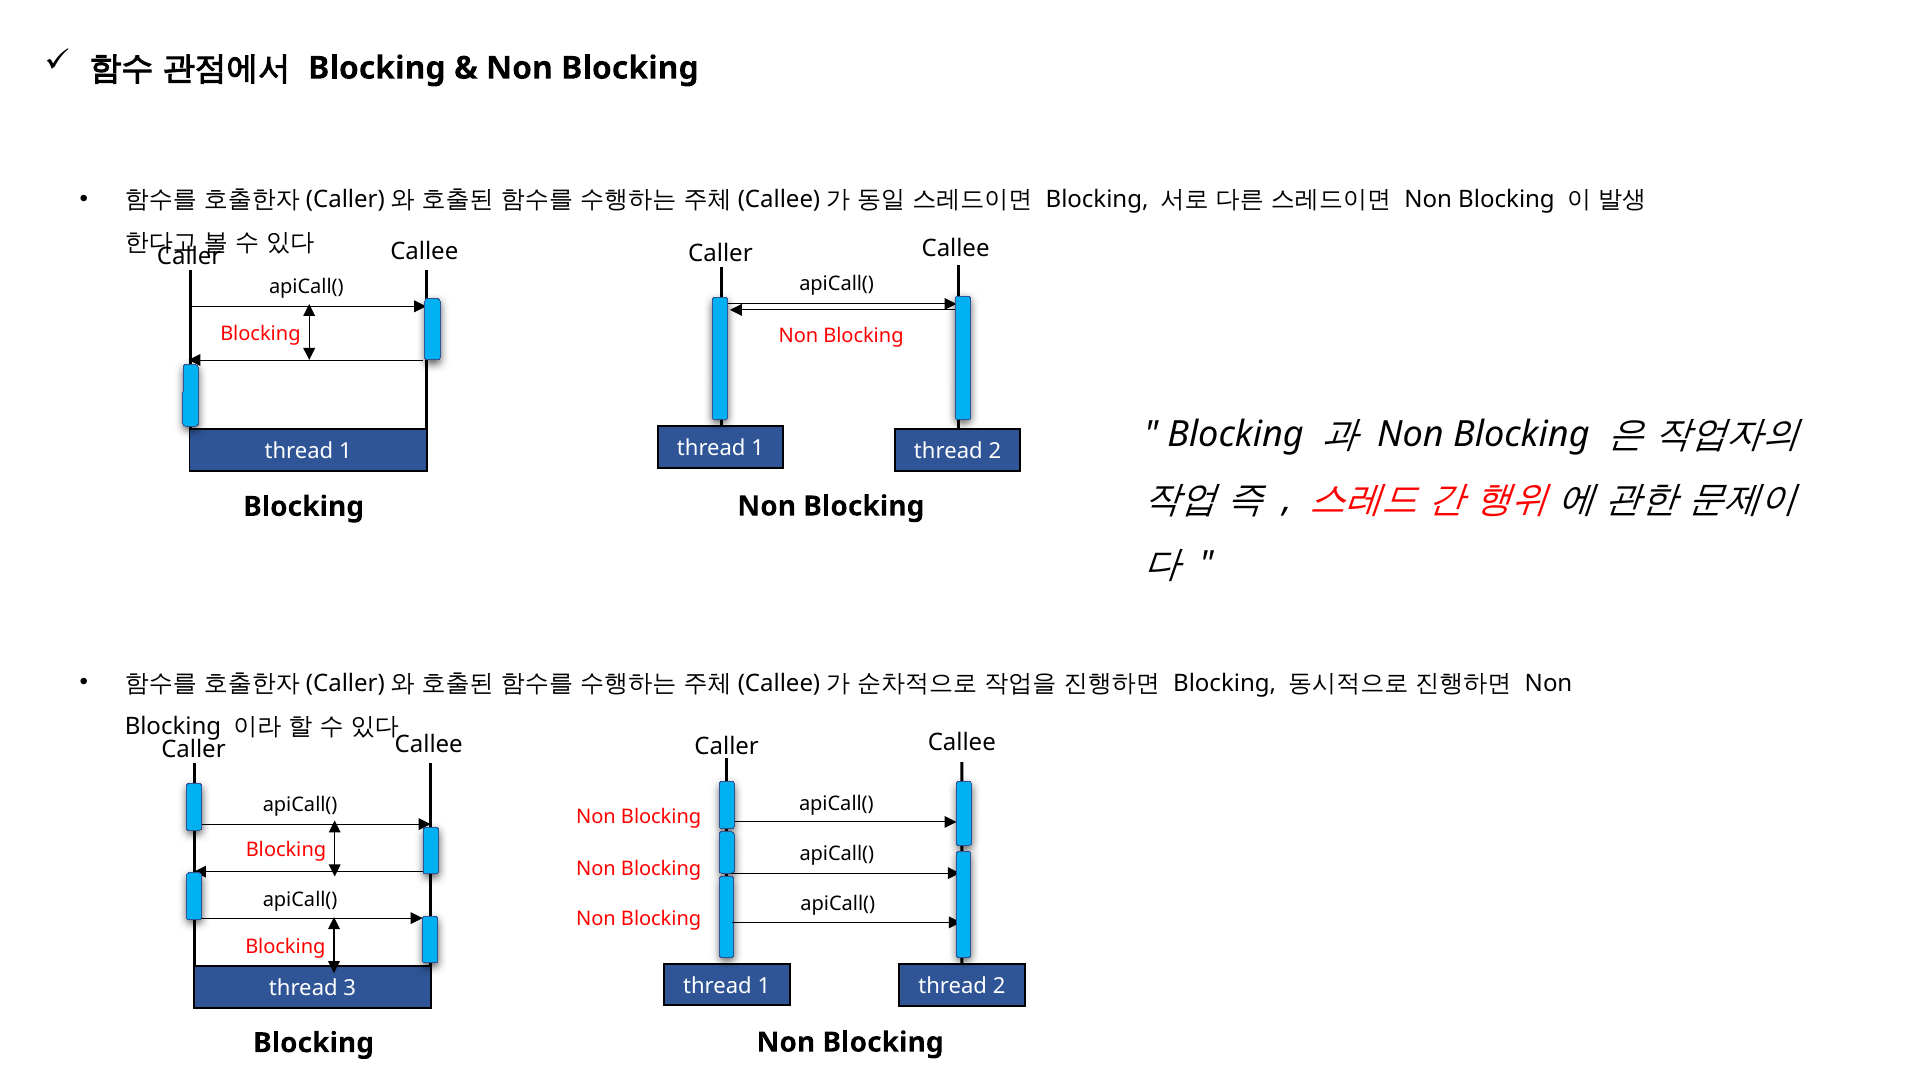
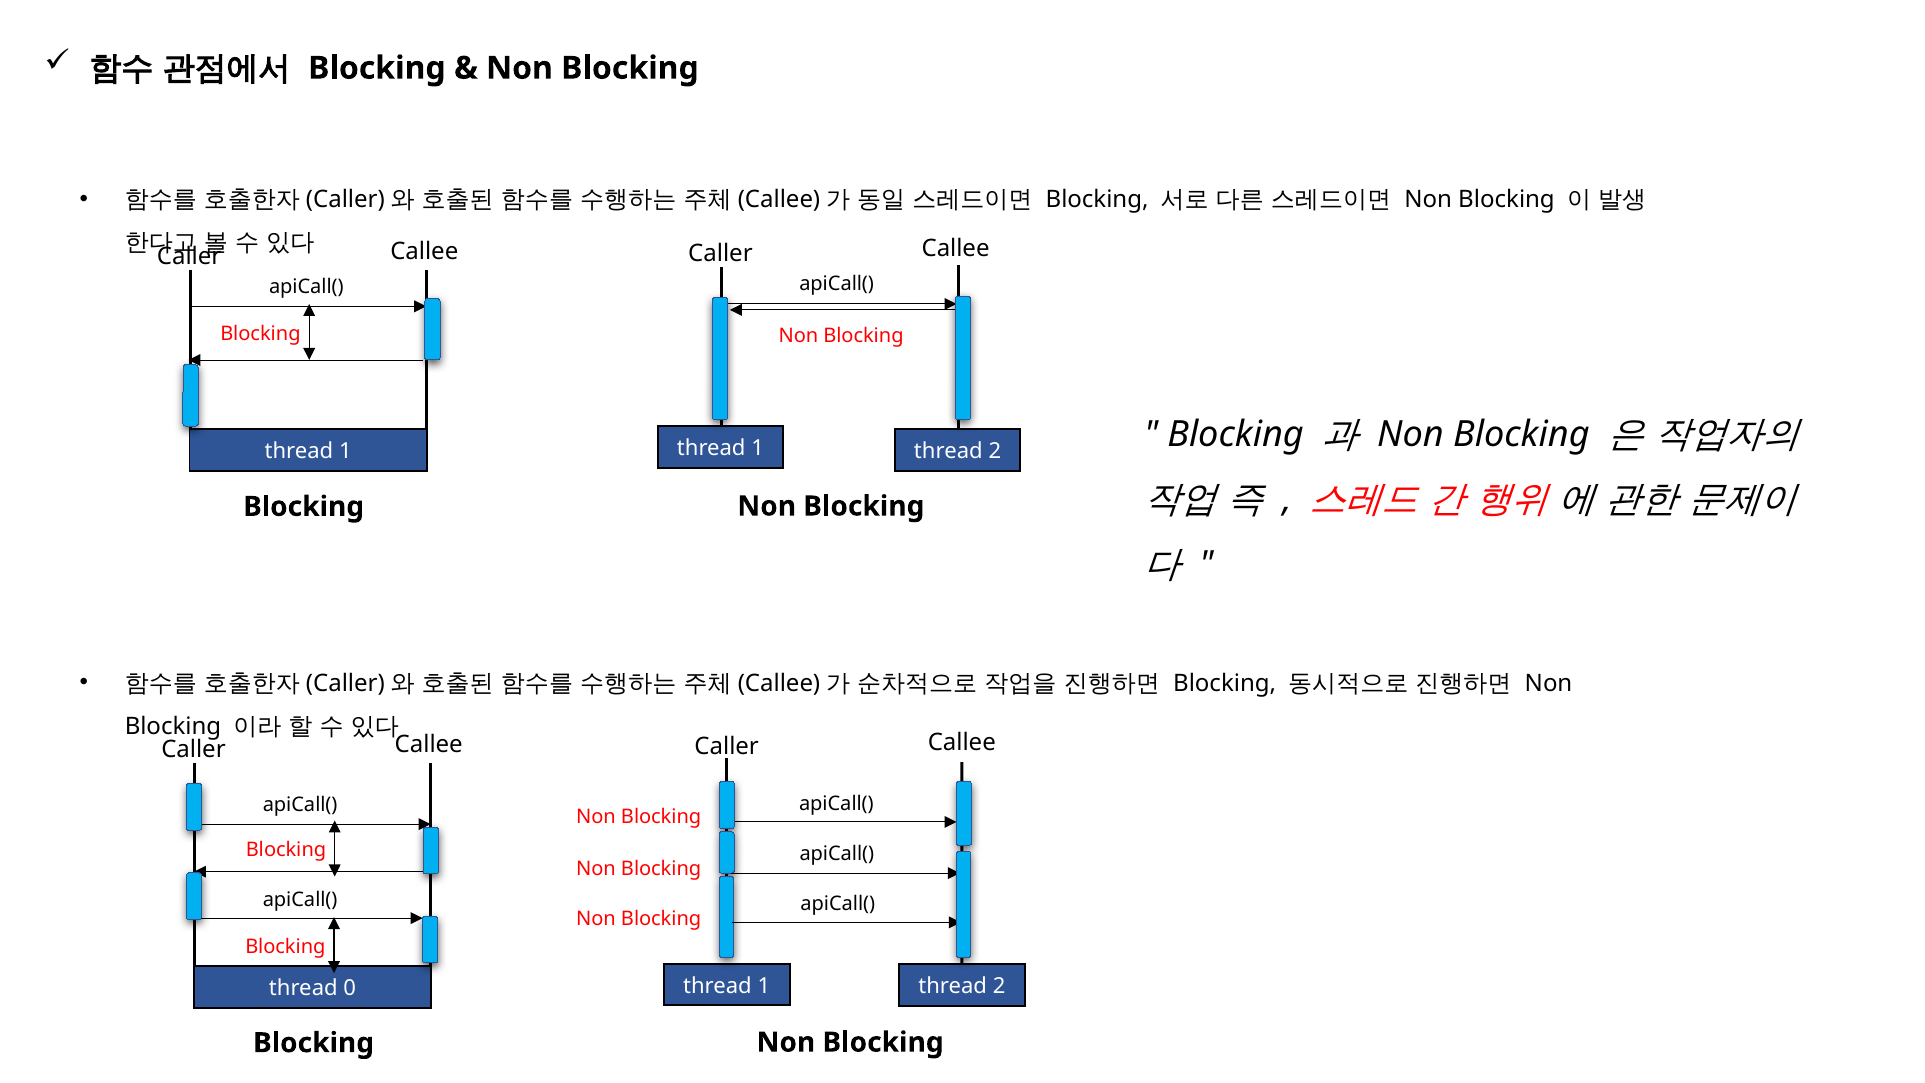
3: 3 -> 0 (350, 988)
